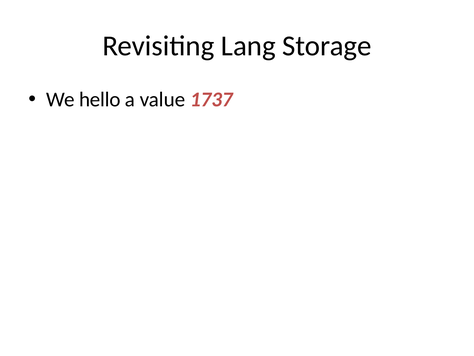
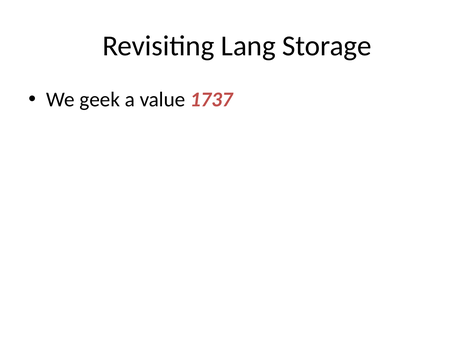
hello: hello -> geek (100, 99)
